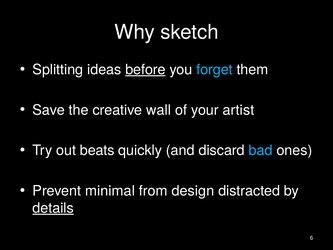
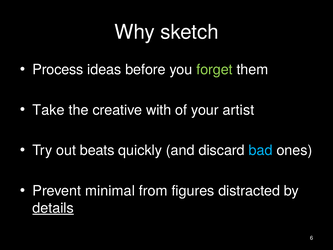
Splitting: Splitting -> Process (58, 70)
before underline: present -> none (145, 70)
forget colour: light blue -> light green (214, 70)
Save: Save -> Take (49, 110)
wall: wall -> with (159, 110)
design: design -> figures (193, 191)
